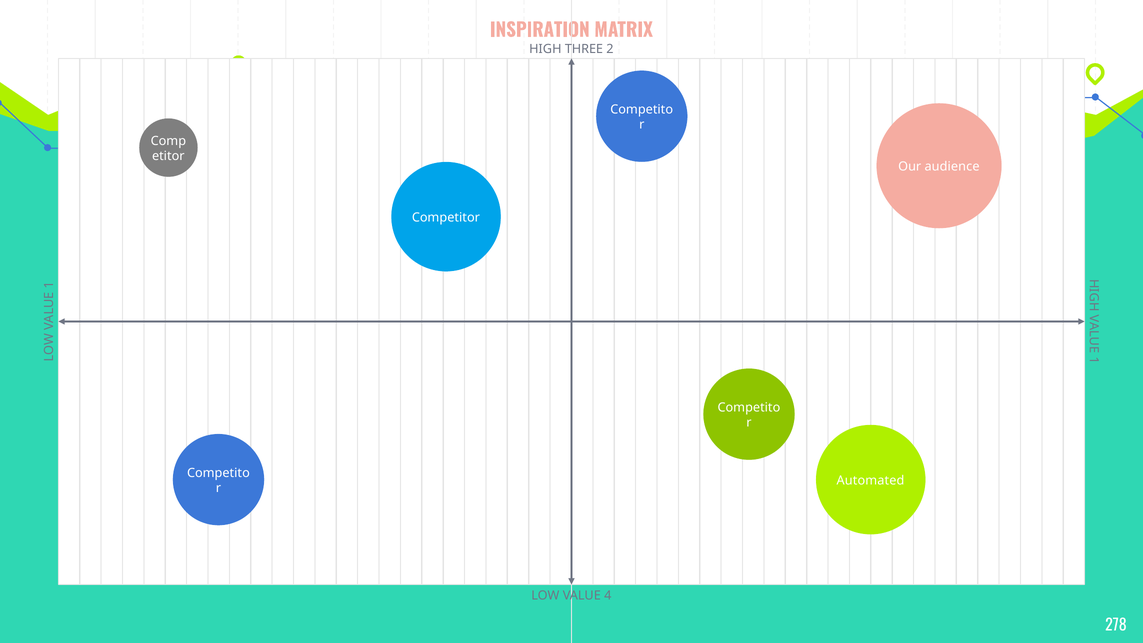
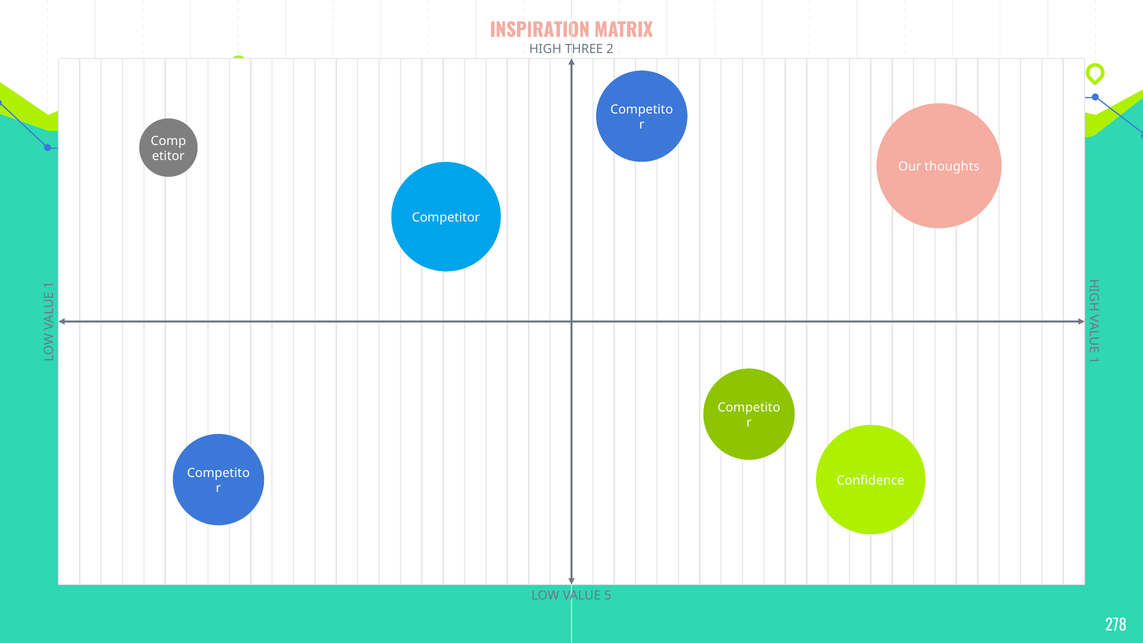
audience: audience -> thoughts (952, 167)
Automated: Automated -> Confidence (871, 480)
4: 4 -> 5 (608, 596)
